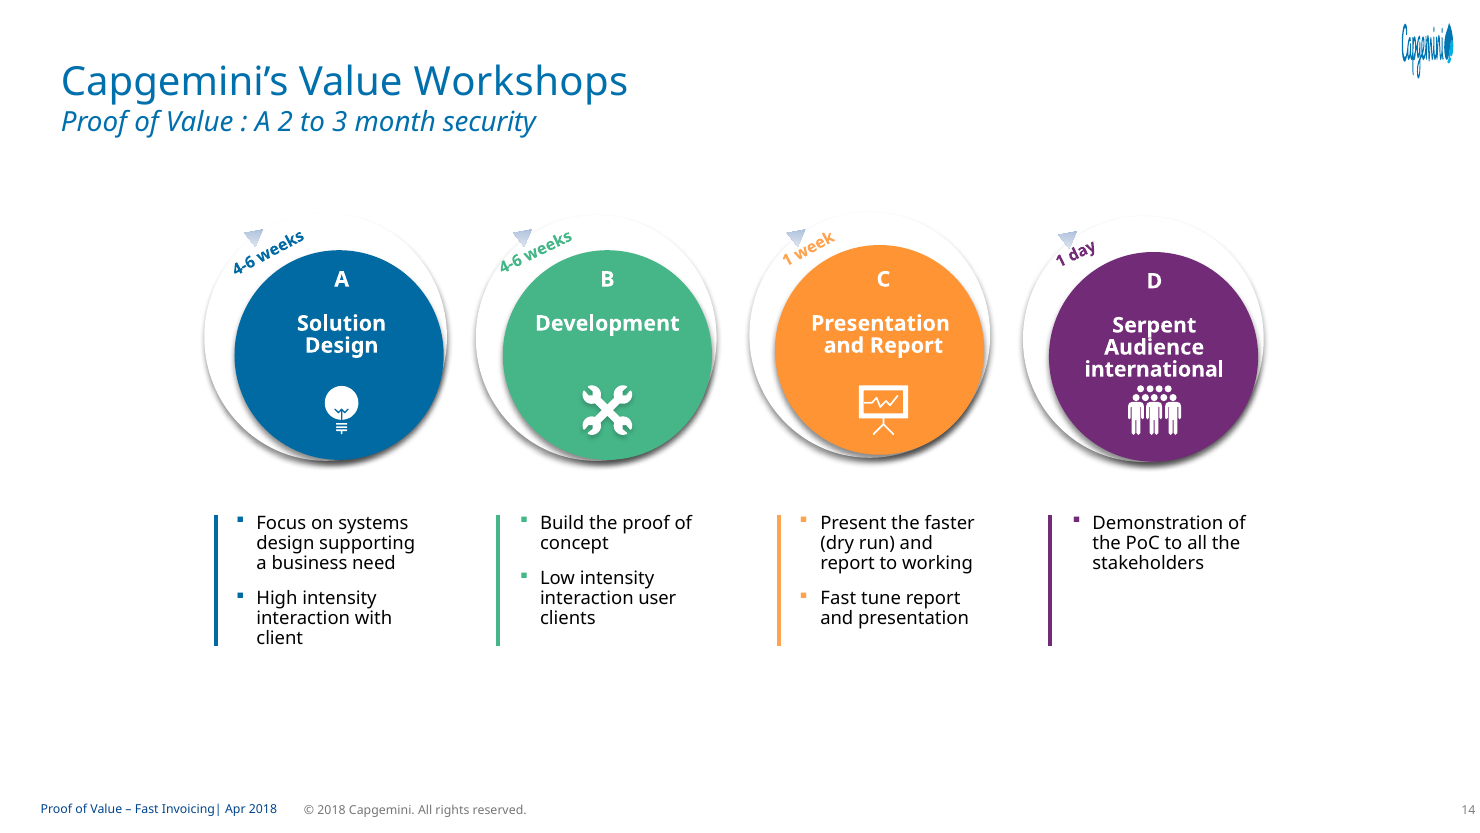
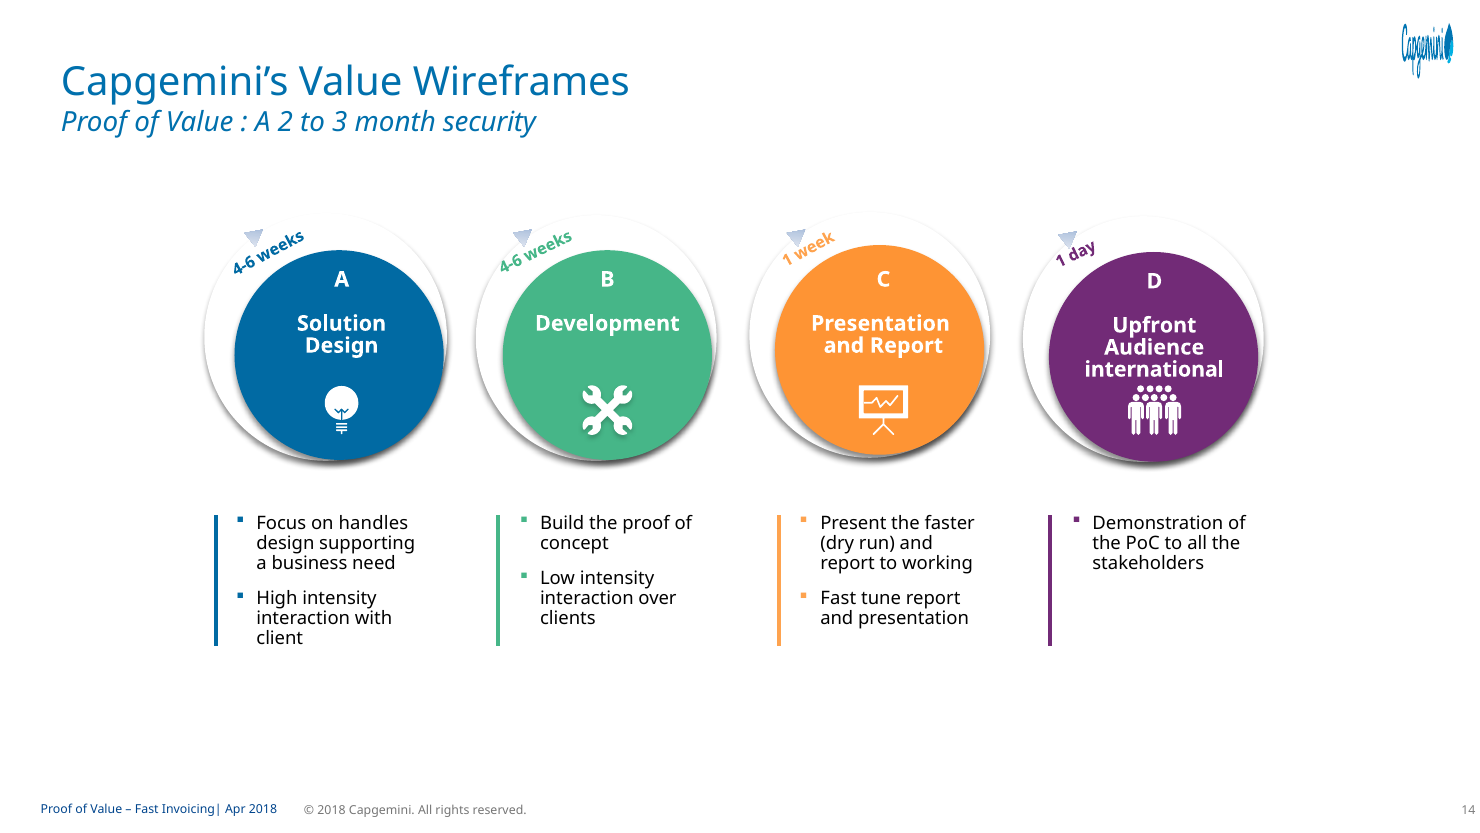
Workshops: Workshops -> Wireframes (521, 82)
Serpent: Serpent -> Upfront (1154, 325)
systems: systems -> handles (373, 523)
user: user -> over (657, 598)
